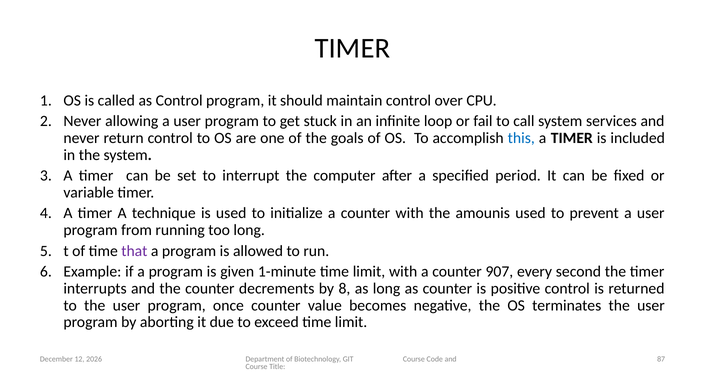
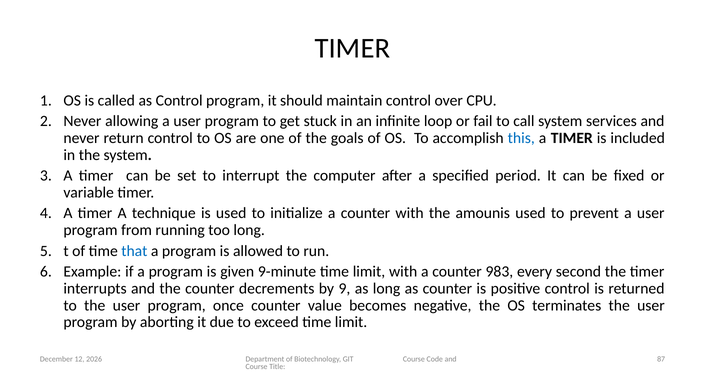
that colour: purple -> blue (134, 251)
1-minute: 1-minute -> 9-minute (287, 272)
907: 907 -> 983 (499, 272)
8: 8 -> 9 (344, 288)
